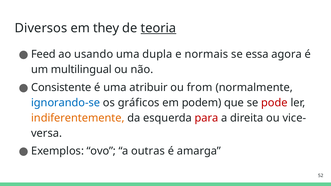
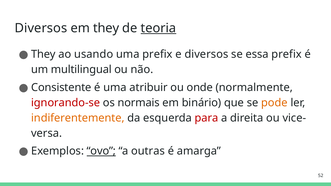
Feed: Feed -> They (43, 54)
uma dupla: dupla -> prefix (157, 54)
e normais: normais -> diversos (206, 54)
essa agora: agora -> prefix (287, 54)
from: from -> onde (200, 88)
ignorando-se colour: blue -> red (66, 103)
gráficos: gráficos -> normais (139, 103)
podem: podem -> binário (202, 103)
pode colour: red -> orange (274, 103)
ovo underline: none -> present (101, 151)
